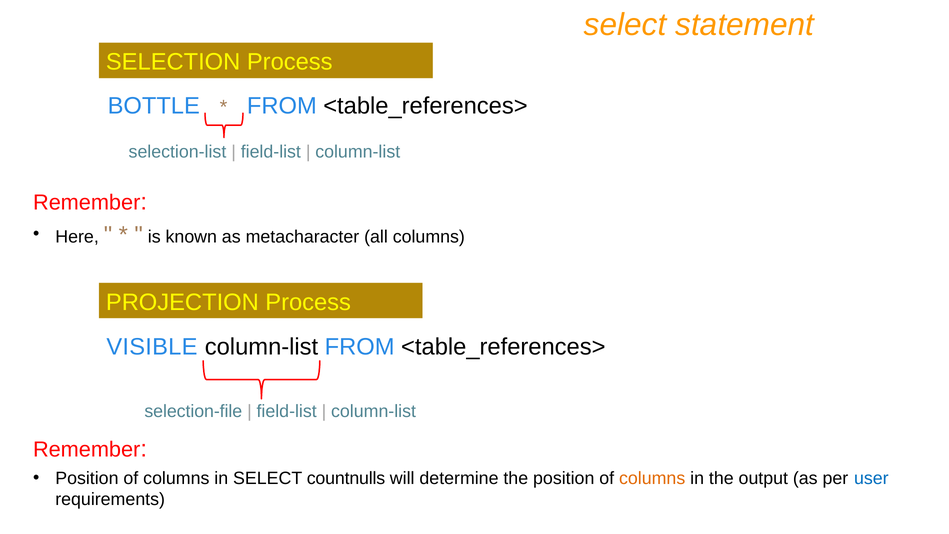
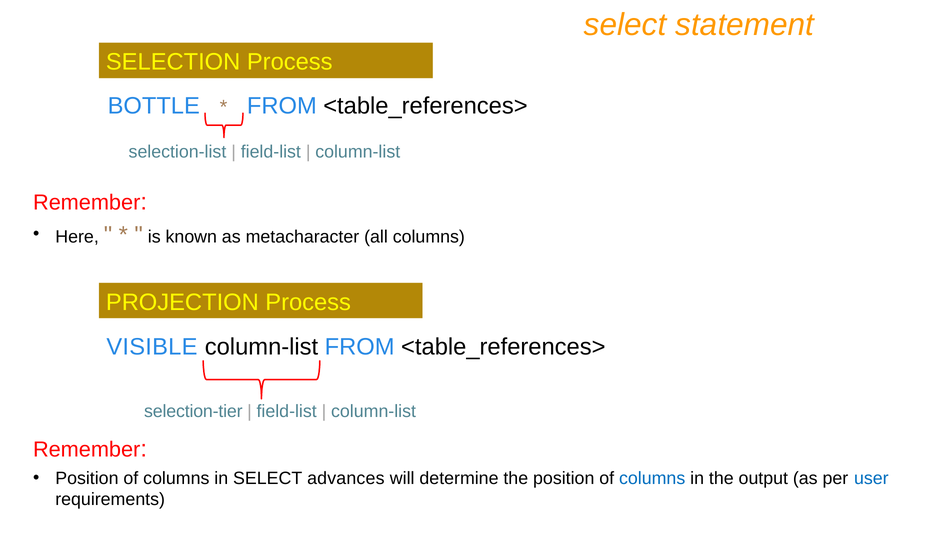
selection-file: selection-file -> selection-tier (193, 411)
countnulls: countnulls -> advances (346, 478)
columns colour: orange -> blue (652, 478)
